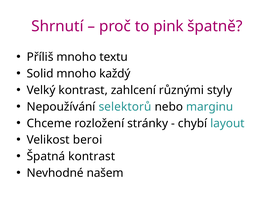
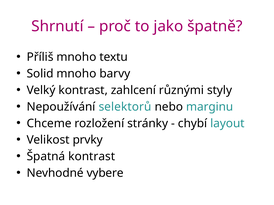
pink: pink -> jako (168, 26)
každý: každý -> barvy (115, 74)
beroi: beroi -> prvky (88, 140)
našem: našem -> vybere (105, 173)
